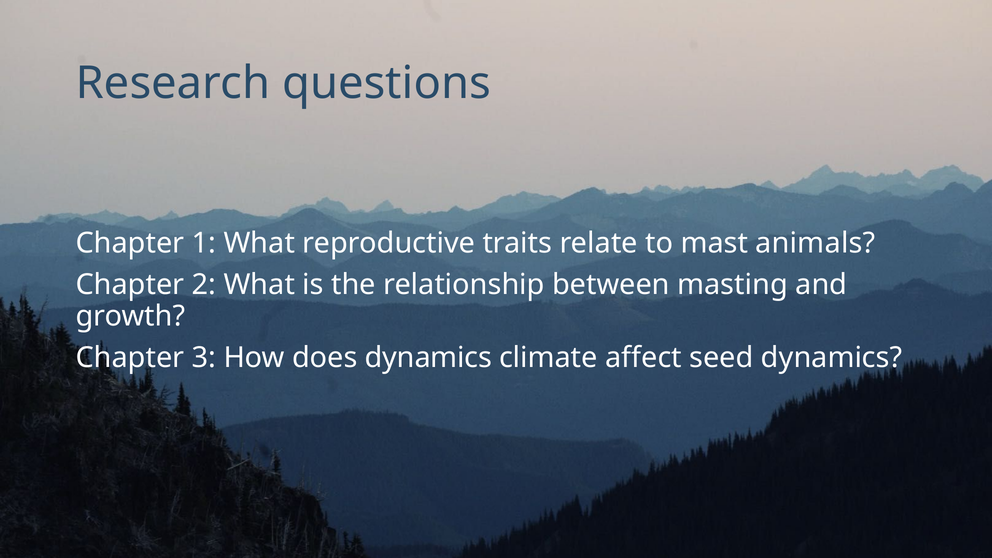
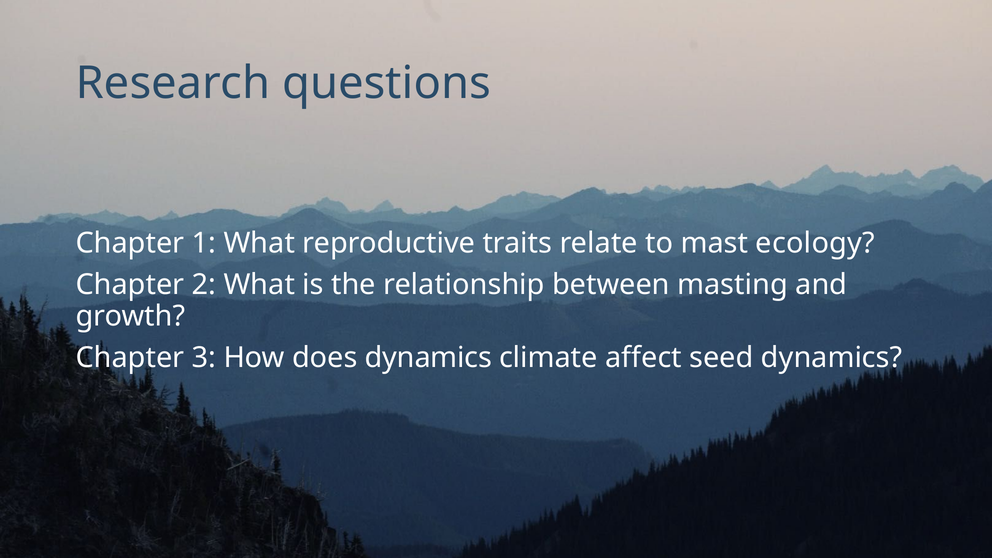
animals: animals -> ecology (815, 243)
